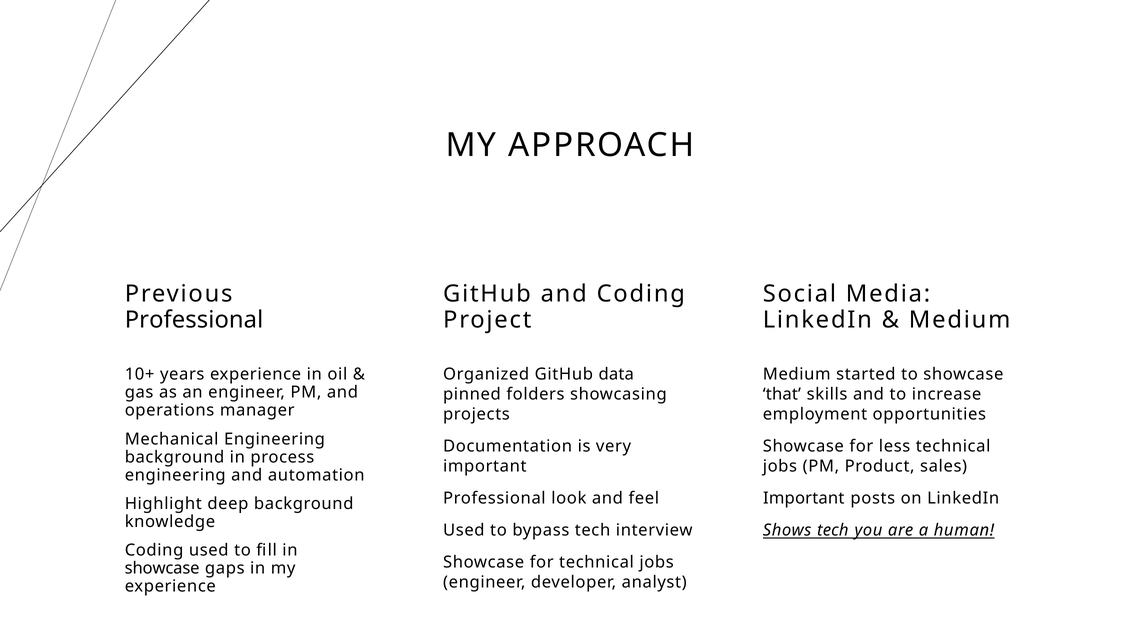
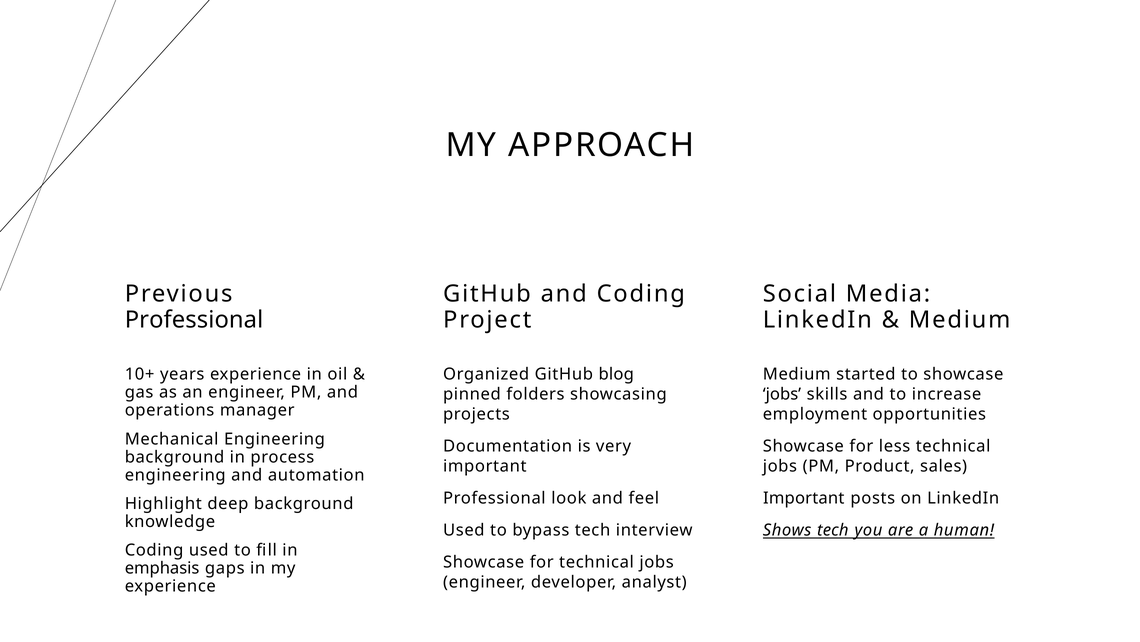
data: data -> blog (616, 374)
that: that -> jobs (782, 394)
showcase: showcase -> emphasis (162, 568)
